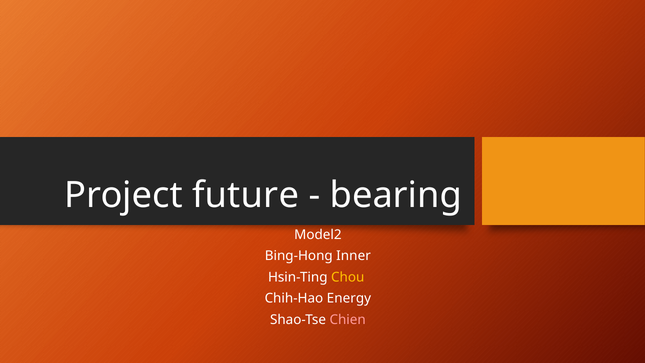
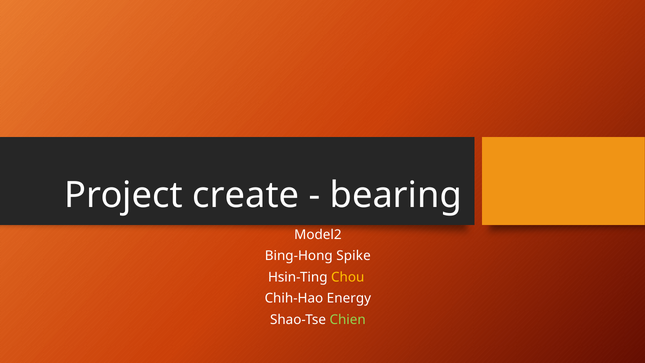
future: future -> create (246, 195)
Inner: Inner -> Spike (354, 256)
Chien colour: pink -> light green (348, 320)
